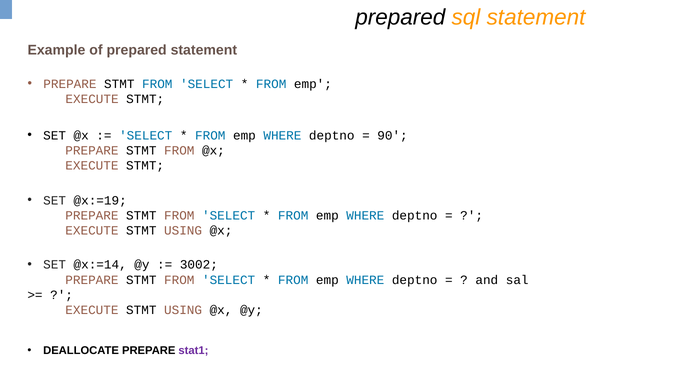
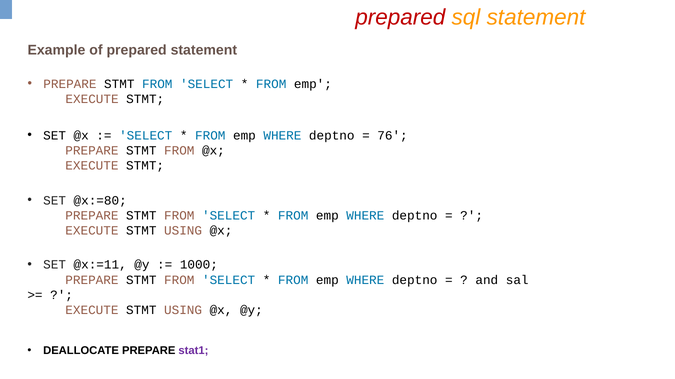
prepared colour: black -> red (400, 18)
90: 90 -> 76 (393, 136)
@x:=19: @x:=19 -> @x:=80 (100, 201)
@x:=14: @x:=14 -> @x:=11 (100, 265)
3002: 3002 -> 1000 (199, 265)
